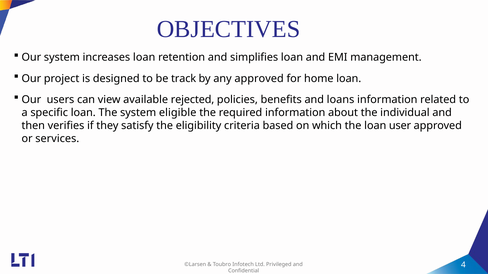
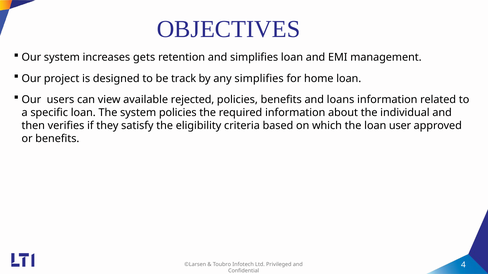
increases loan: loan -> gets (144, 57)
any approved: approved -> simplifies (259, 79)
system eligible: eligible -> policies (178, 113)
or services: services -> benefits (57, 139)
